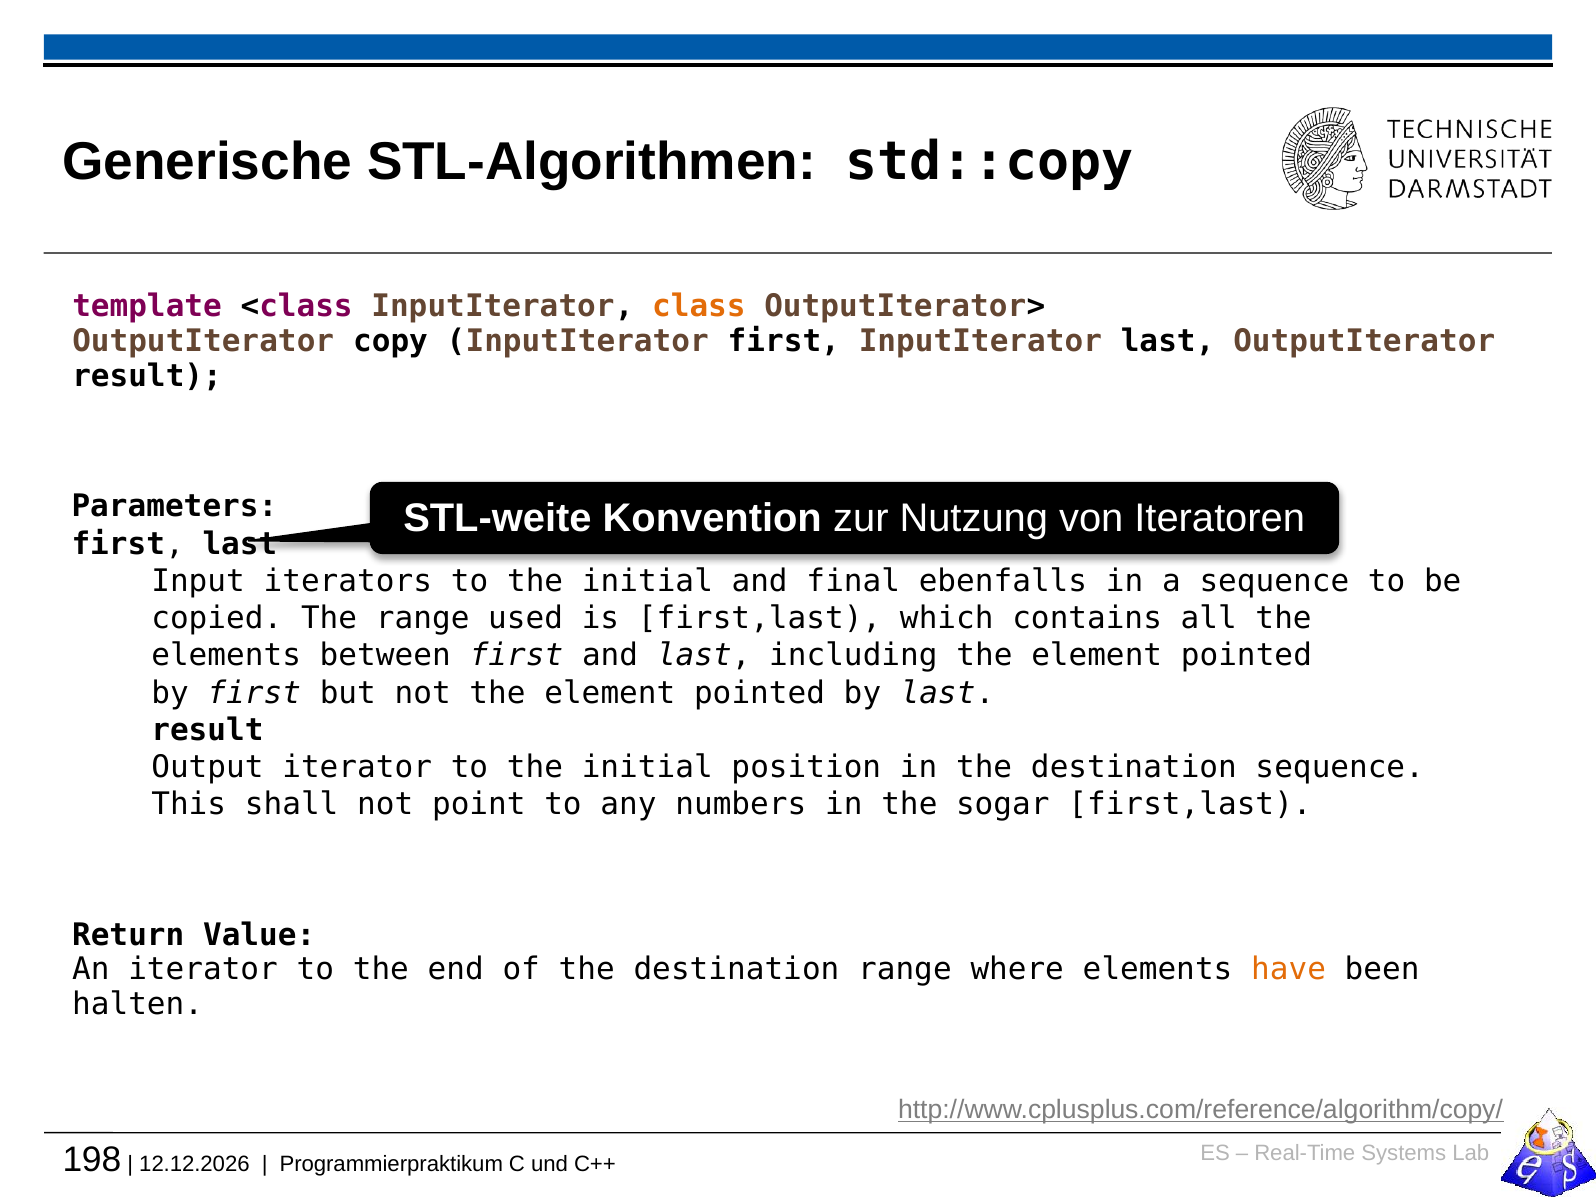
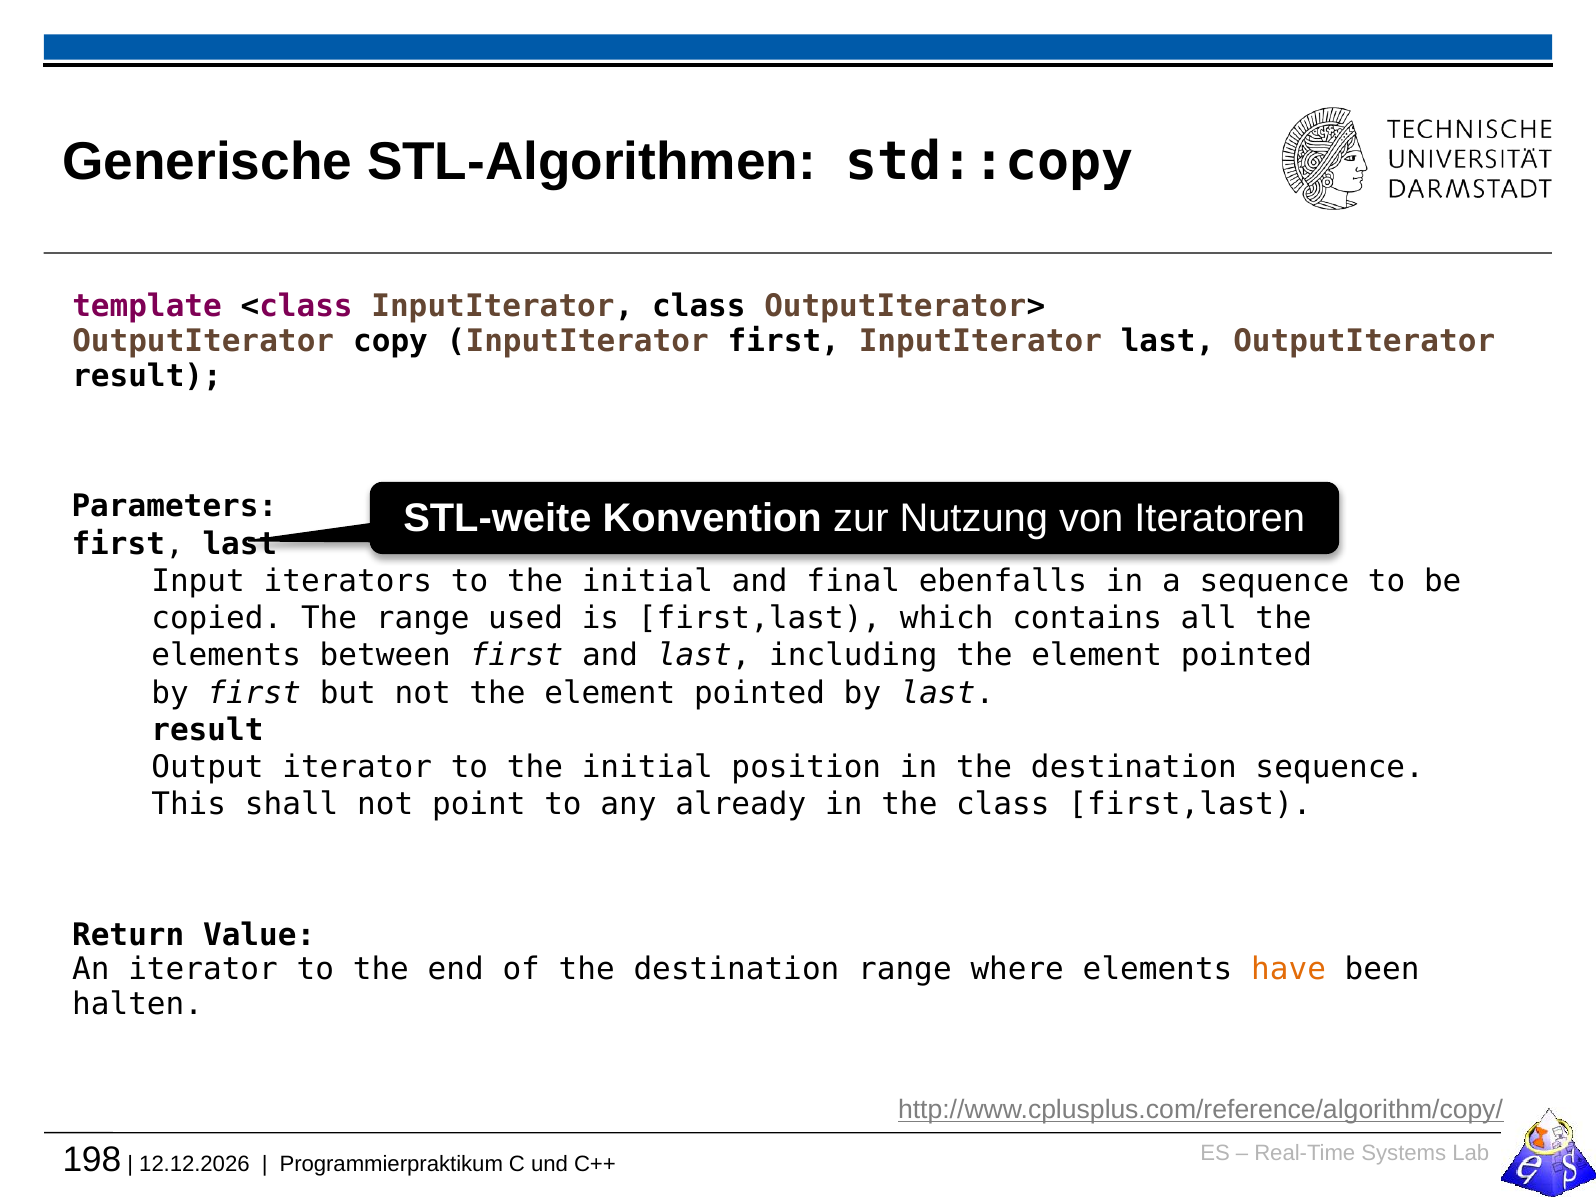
class colour: orange -> black (699, 307)
numbers: numbers -> already (741, 805)
the sogar: sogar -> class (1003, 805)
